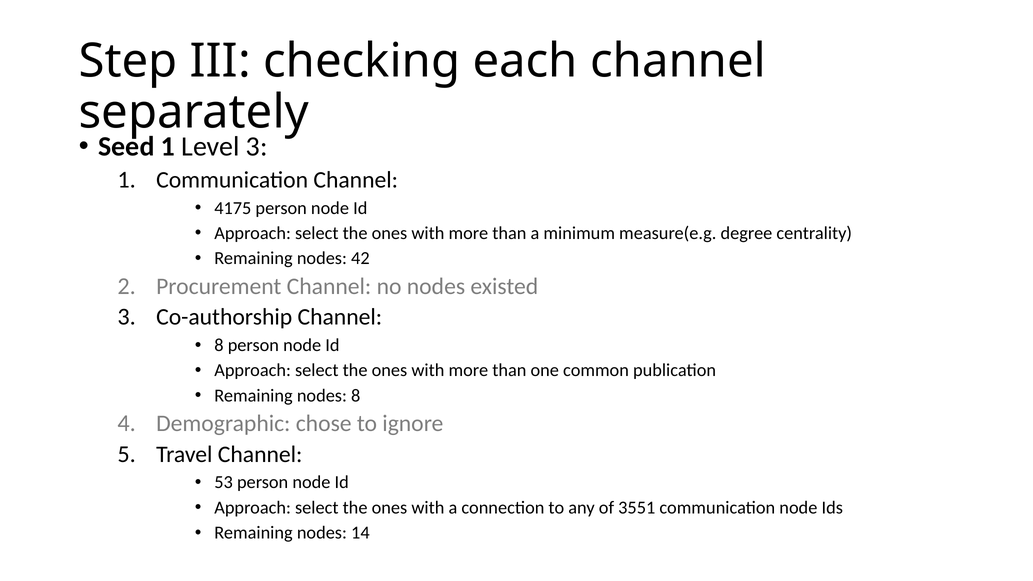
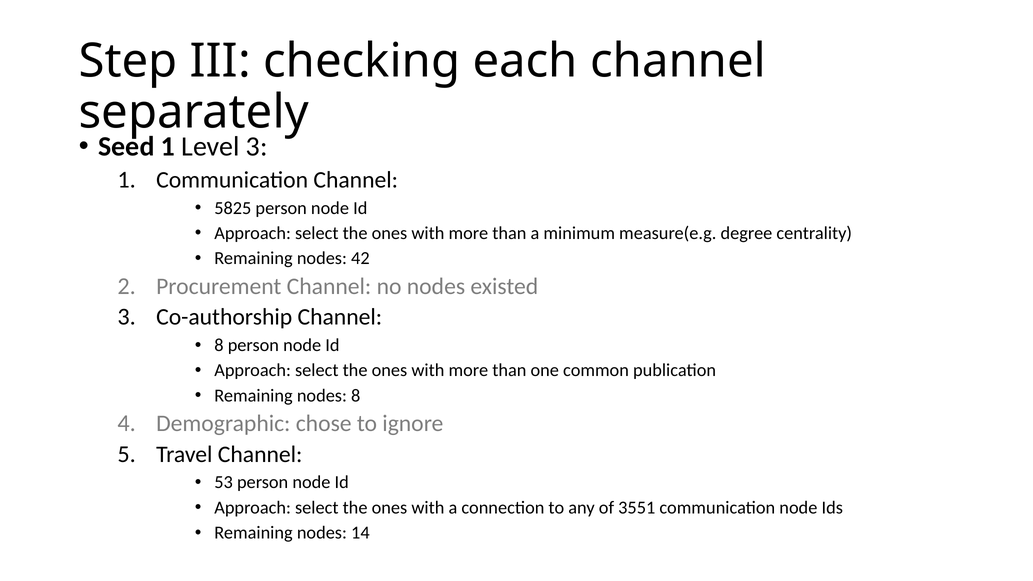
4175: 4175 -> 5825 (233, 208)
